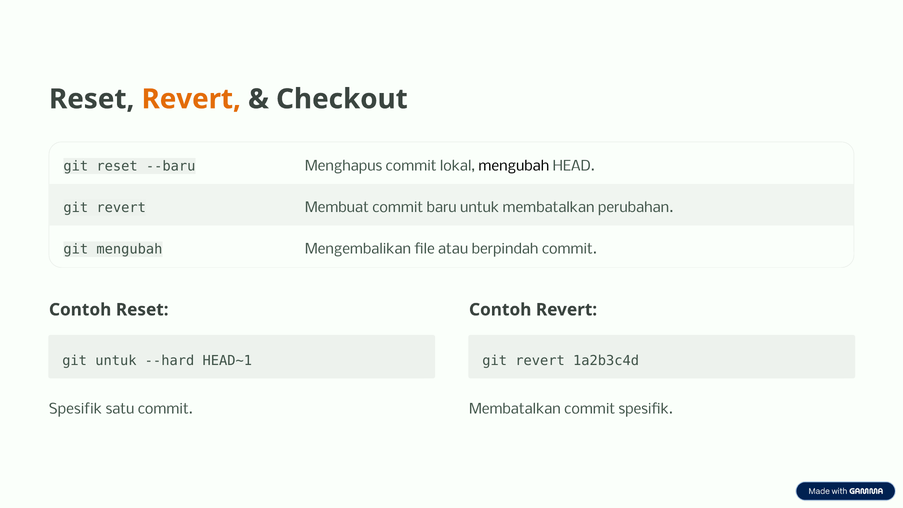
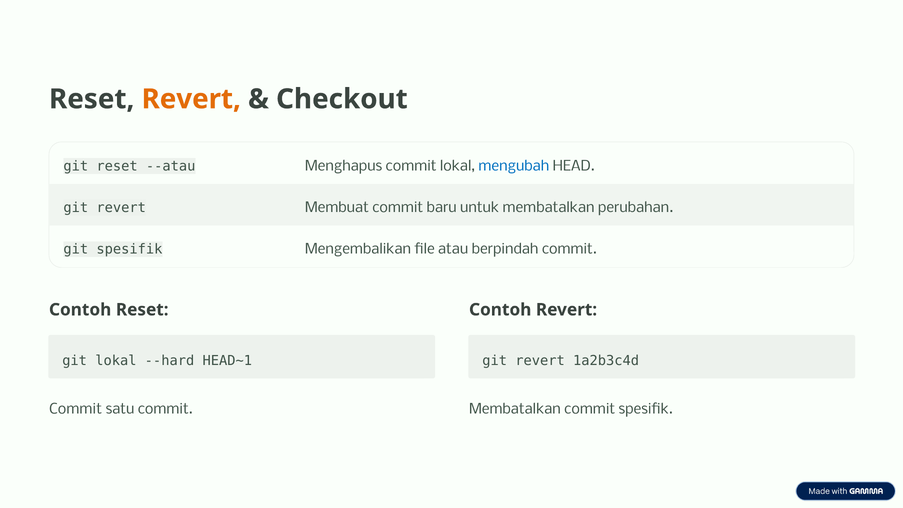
--baru: --baru -> --atau (171, 166)
mengubah colour: black -> blue (514, 166)
git mengubah: mengubah -> spesifik (129, 249)
git untuk: untuk -> lokal (116, 360)
Spesifik: Spesifik -> Commit (76, 409)
